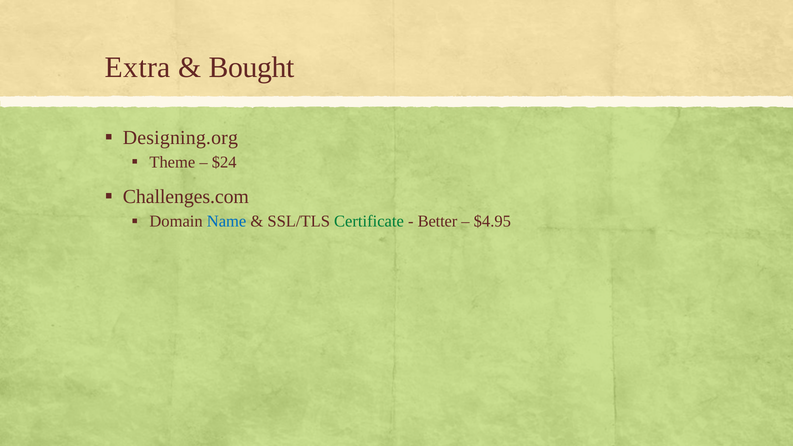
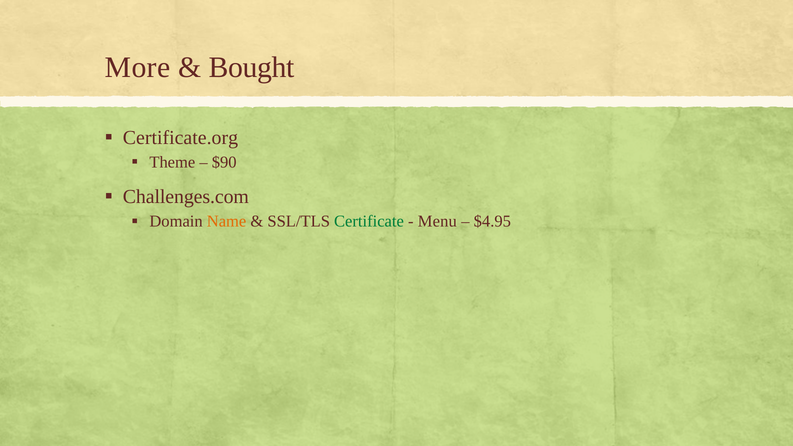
Extra: Extra -> More (138, 68)
Designing.org: Designing.org -> Certificate.org (180, 138)
$24: $24 -> $90 (224, 162)
Name colour: blue -> orange (227, 221)
Better: Better -> Menu (437, 221)
